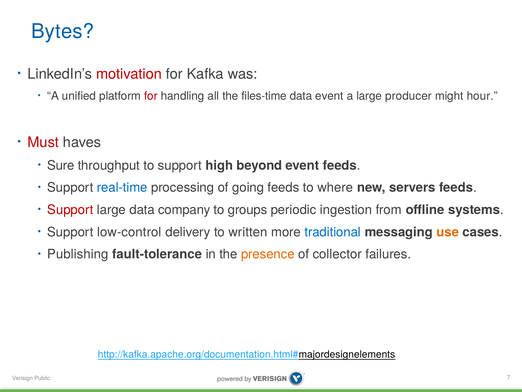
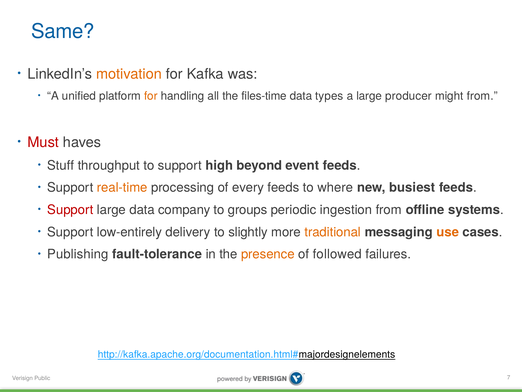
Bytes: Bytes -> Same (63, 31)
motivation colour: red -> orange (129, 74)
for colour: red -> orange (151, 96)
data event: event -> types (329, 96)
might hour: hour -> from (482, 96)
Sure: Sure -> Stuff (61, 165)
real-time colour: blue -> orange (122, 187)
going: going -> every (248, 187)
servers: servers -> busiest (412, 187)
low-control: low-control -> low-entirely (129, 232)
written: written -> slightly (248, 232)
traditional colour: blue -> orange (333, 232)
collector: collector -> followed (337, 254)
